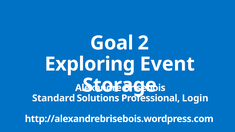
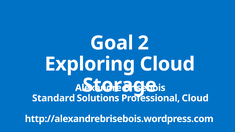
Exploring Event: Event -> Cloud (167, 64)
Professional Login: Login -> Cloud (195, 98)
